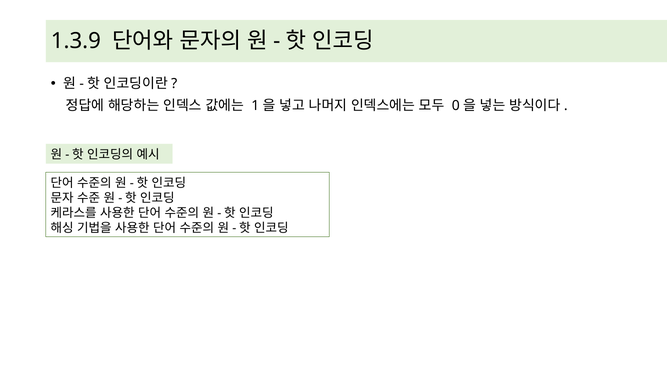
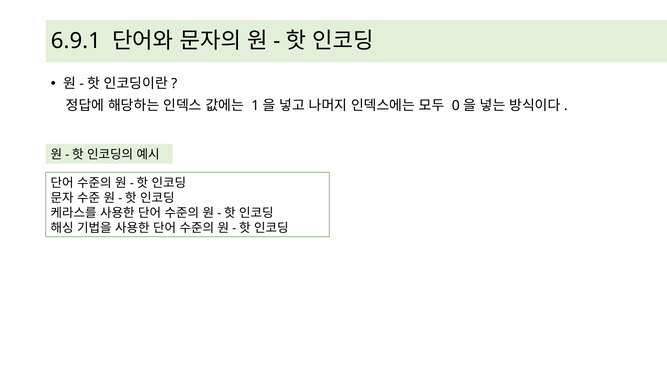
1.3.9: 1.3.9 -> 6.9.1 (76, 41)
